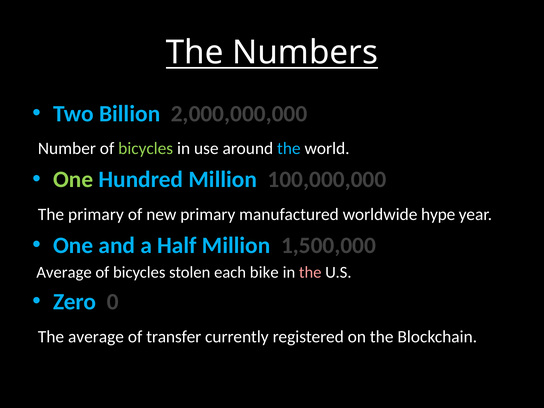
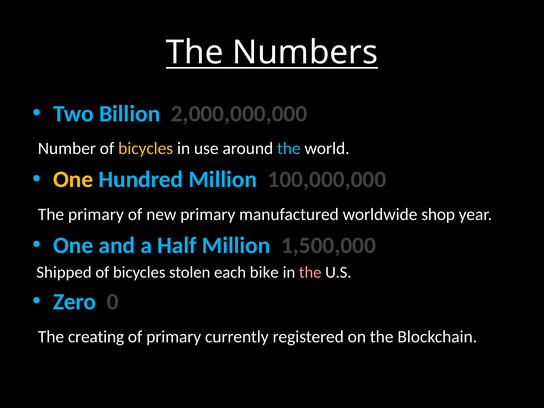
bicycles colour: light green -> yellow (146, 149)
One colour: light green -> yellow (73, 180)
hype: hype -> shop (438, 215)
Average: Average -> Shipped (64, 272)
The average: average -> creating (96, 337)
of transfer: transfer -> primary (174, 337)
